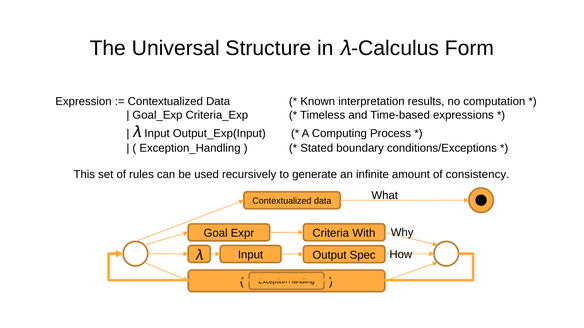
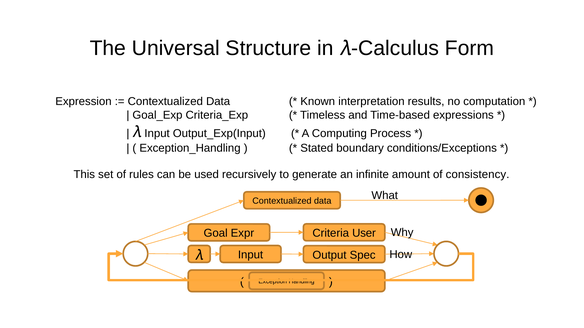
With: With -> User (364, 233)
